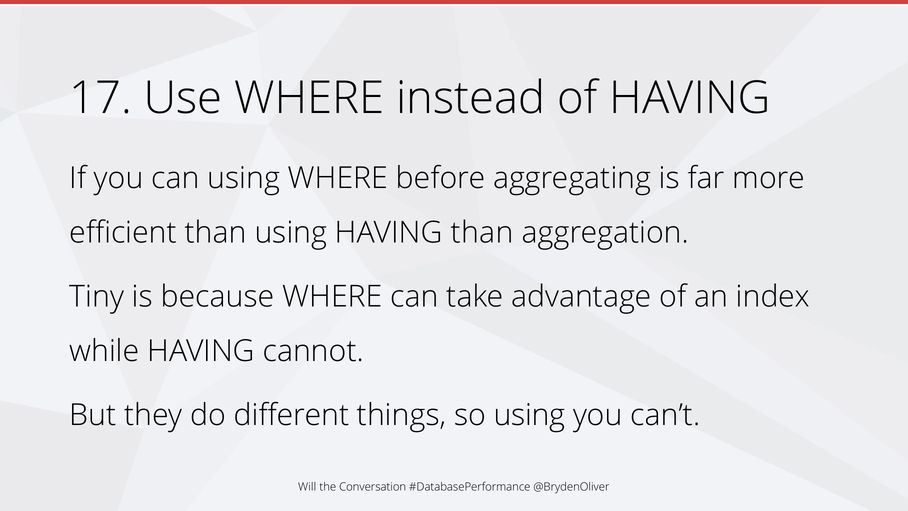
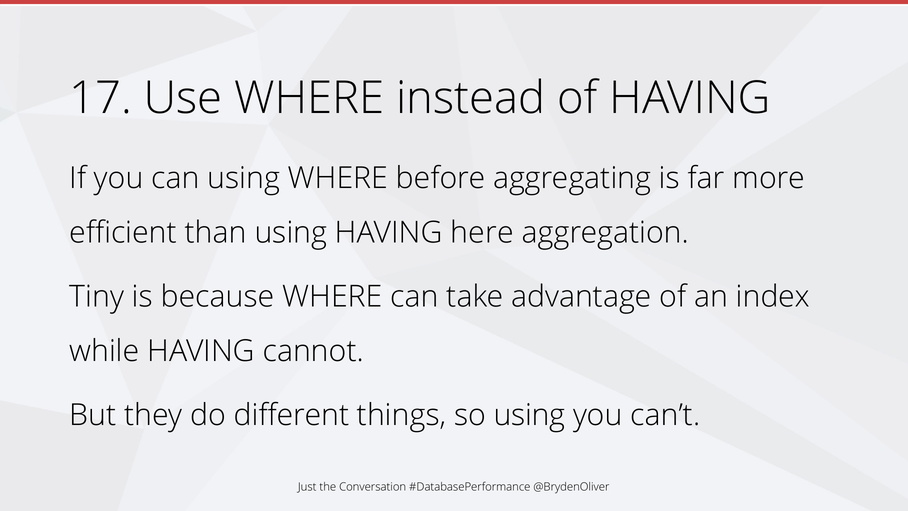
HAVING than: than -> here (482, 233)
Will: Will -> Just (307, 487)
